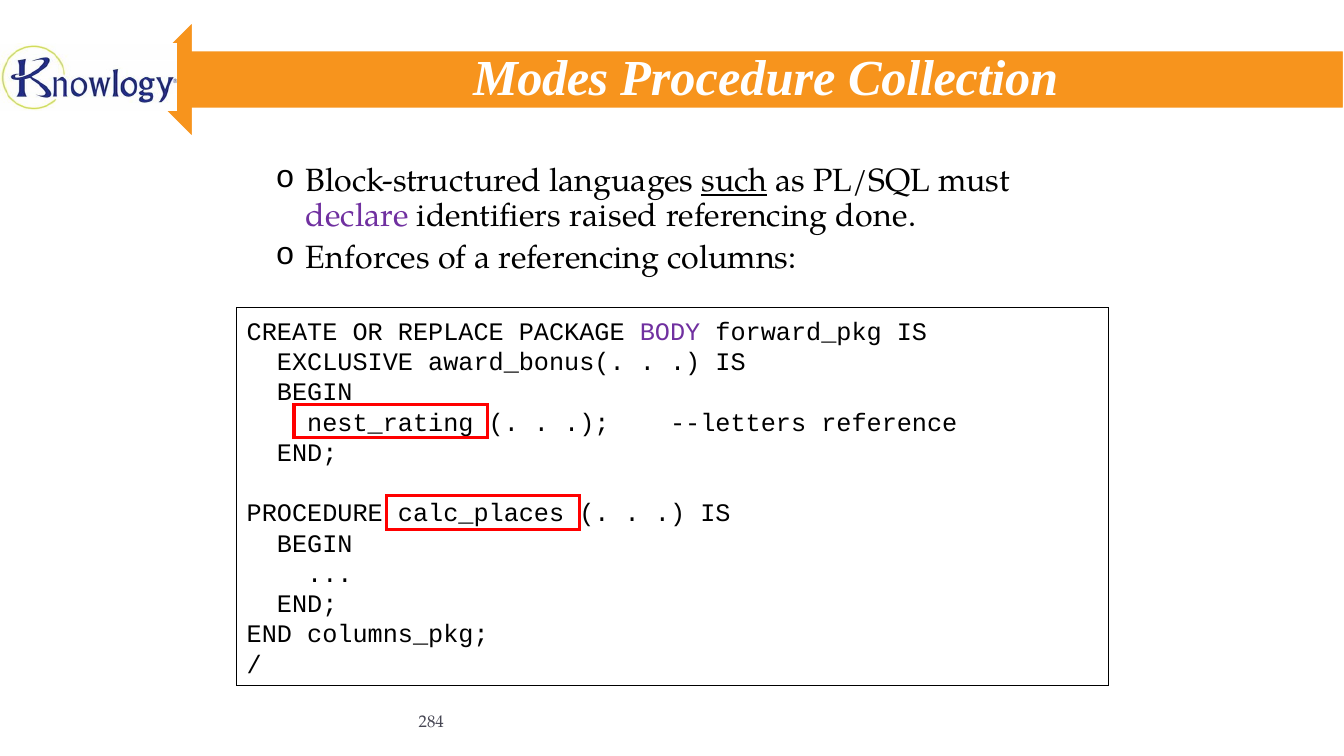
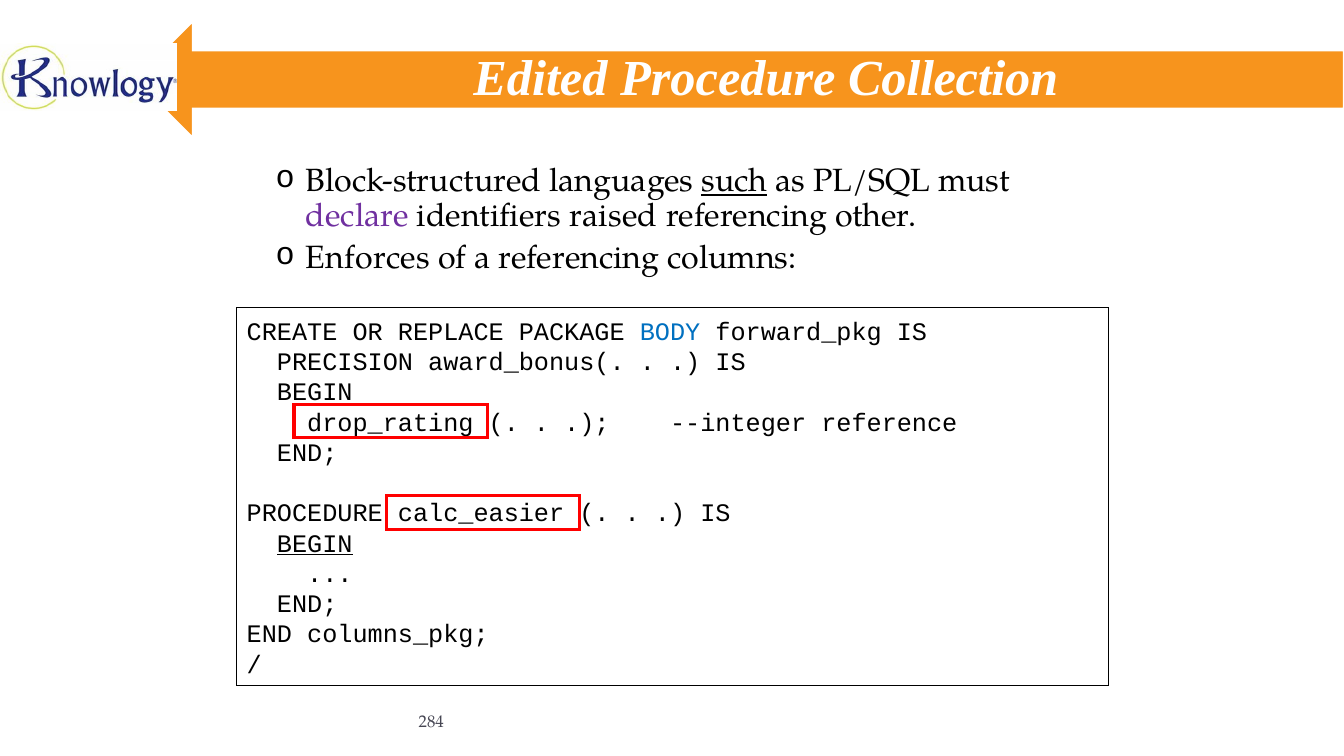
Modes: Modes -> Edited (540, 79)
done: done -> other (876, 216)
BODY colour: purple -> blue (670, 332)
EXCLUSIVE: EXCLUSIVE -> PRECISION (345, 362)
nest_rating: nest_rating -> drop_rating (390, 423)
--letters: --letters -> --integer (738, 423)
calc_places: calc_places -> calc_easier (481, 513)
BEGIN underline: none -> present (315, 544)
